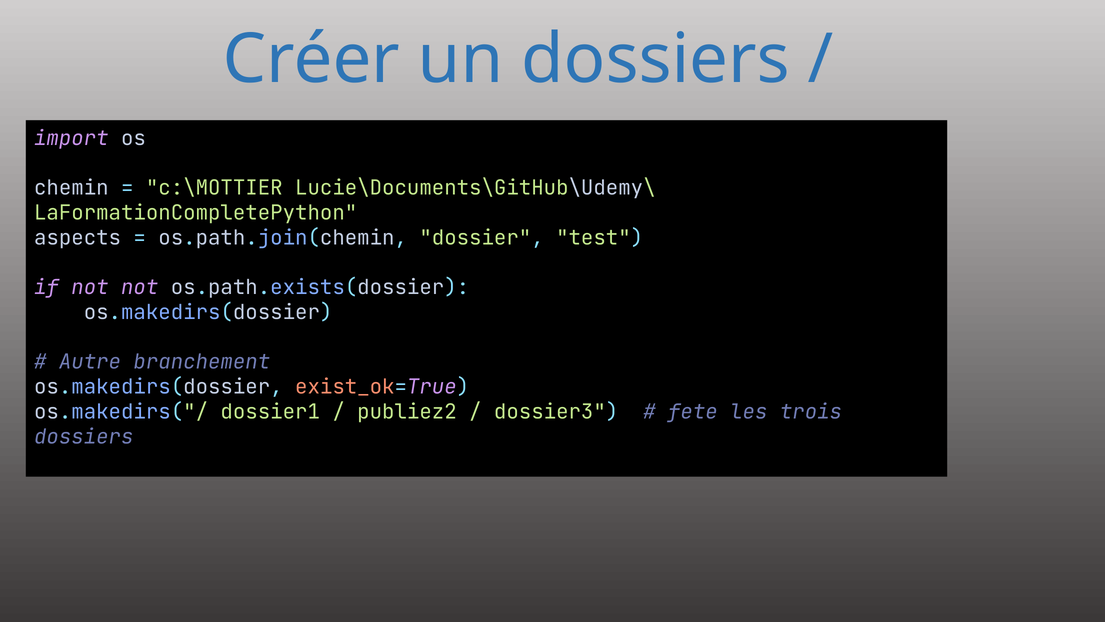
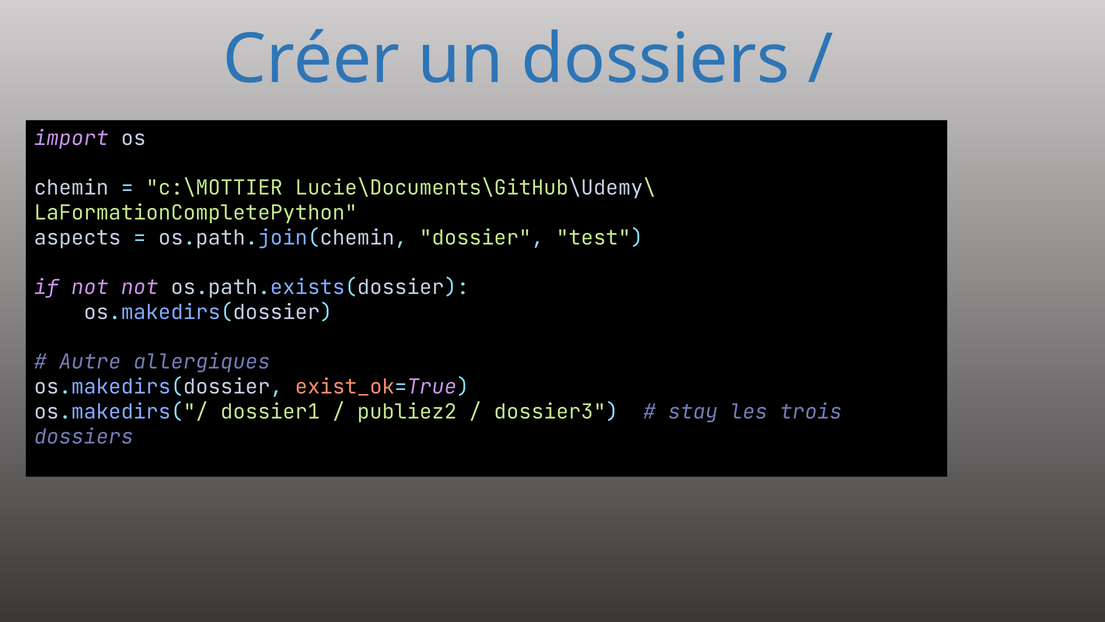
branchement: branchement -> allergiques (202, 362)
fete: fete -> stay (693, 412)
